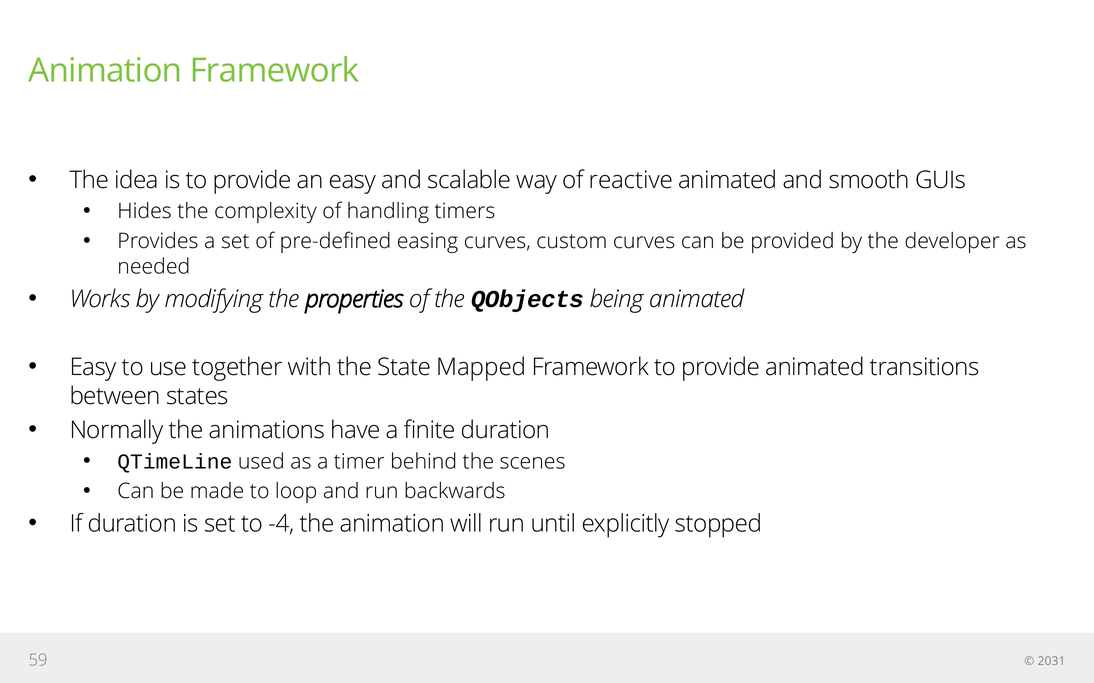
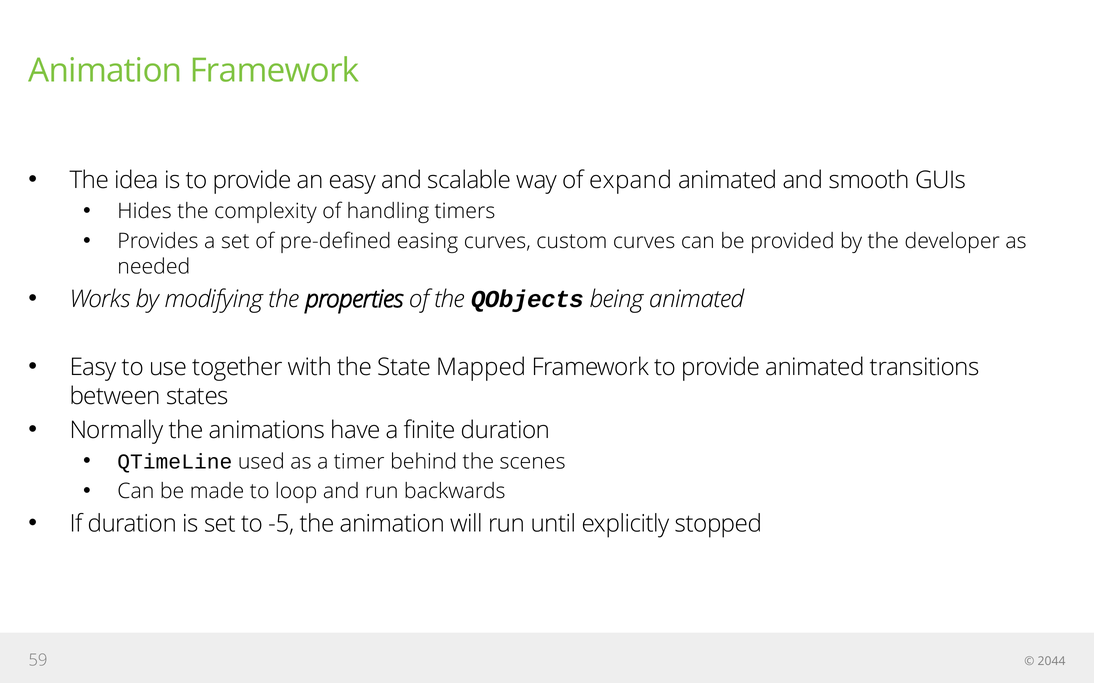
reactive: reactive -> expand (631, 180)
-4: -4 -> -5 (281, 524)
2031: 2031 -> 2044 (1052, 662)
